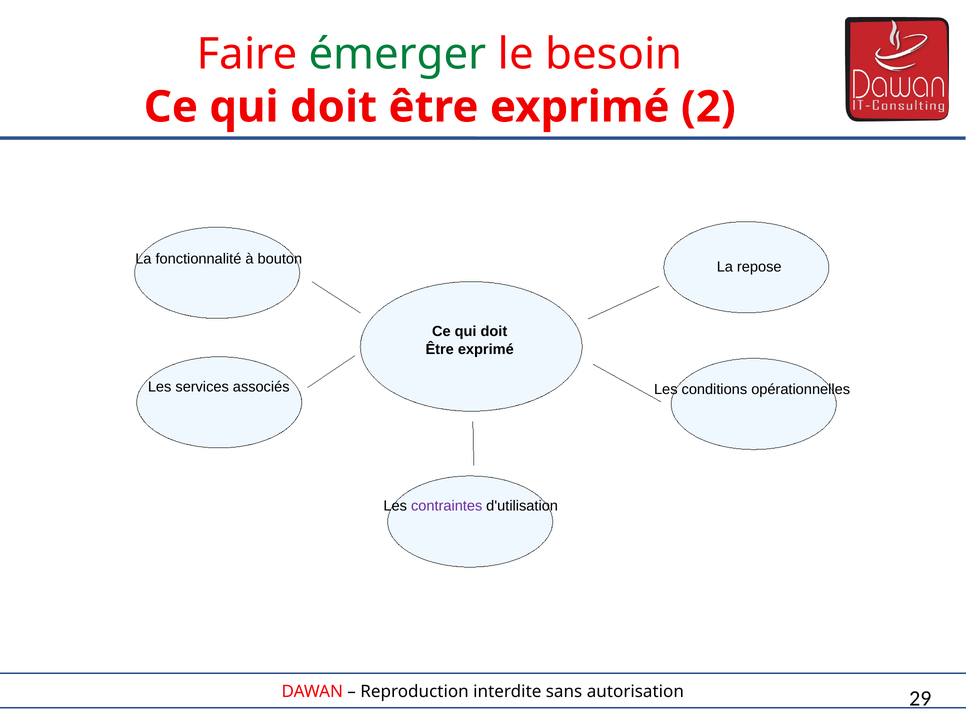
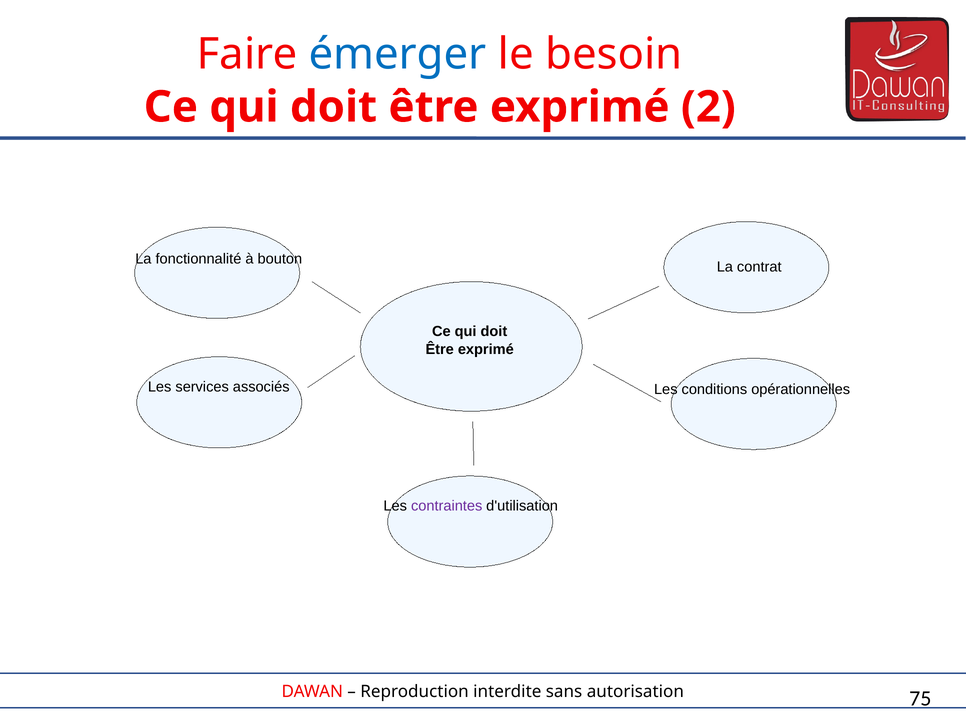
émerger colour: green -> blue (398, 54)
repose: repose -> contrat (759, 267)
29: 29 -> 75 (920, 698)
